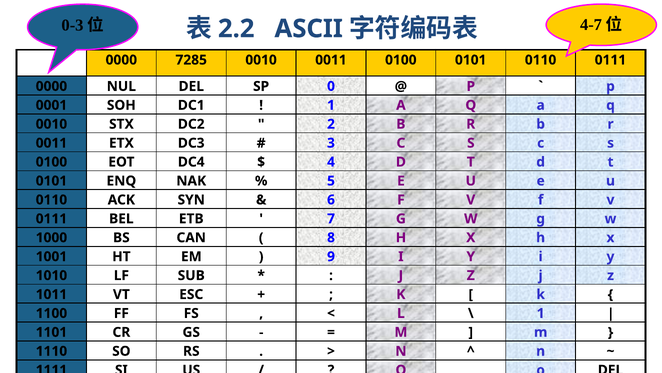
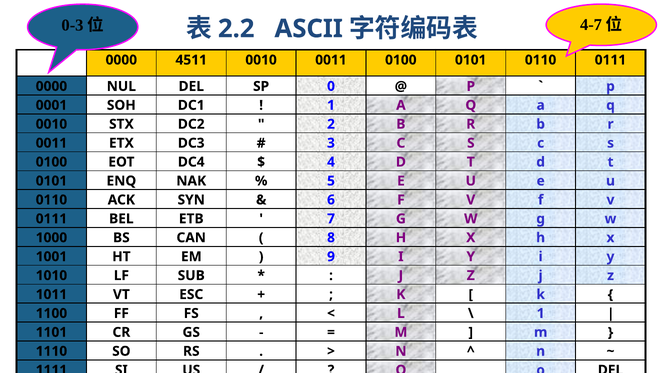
7285: 7285 -> 4511 (191, 60)
